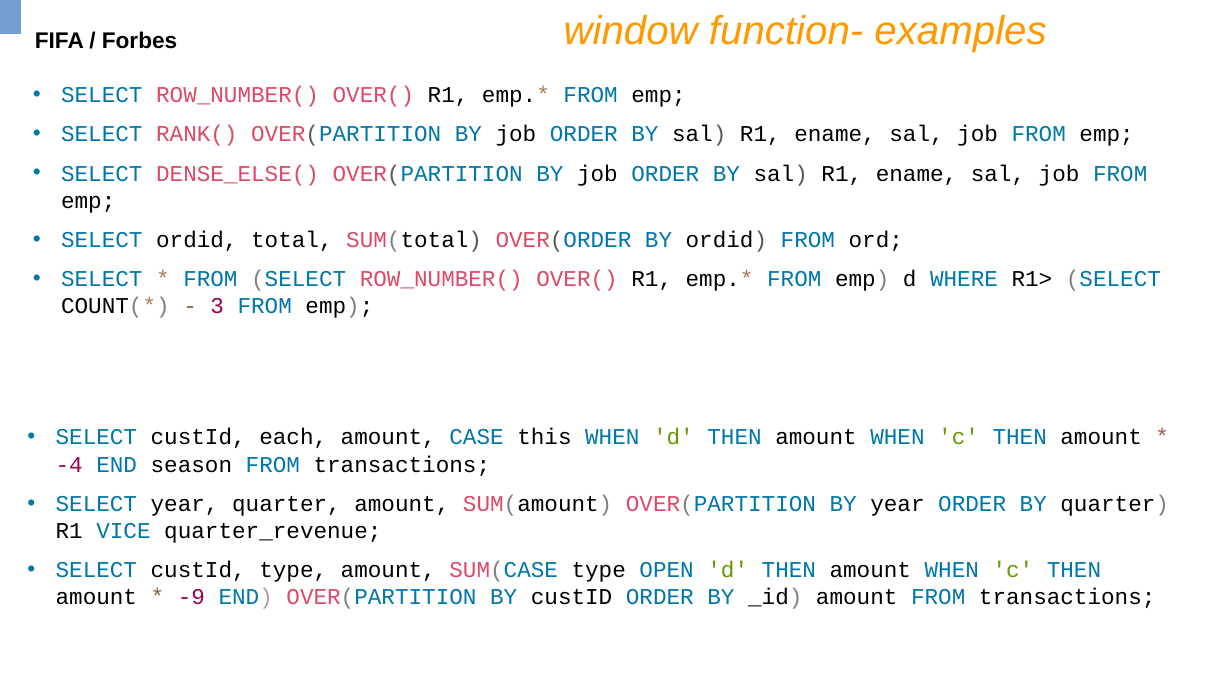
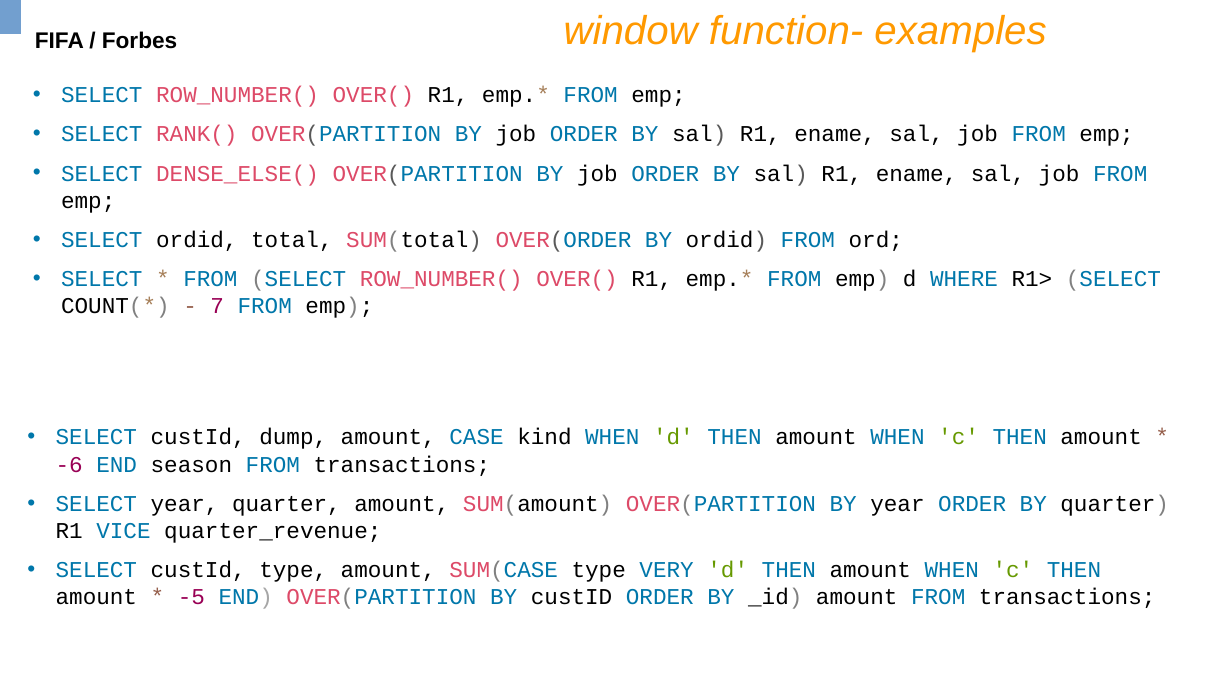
3: 3 -> 7 (217, 306)
each: each -> dump (293, 437)
this: this -> kind (544, 437)
-4: -4 -> -6 (69, 465)
OPEN: OPEN -> VERY (667, 570)
-9: -9 -> -5 (191, 597)
